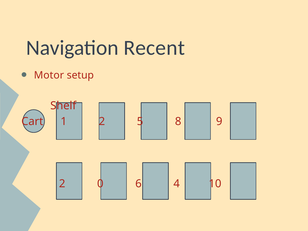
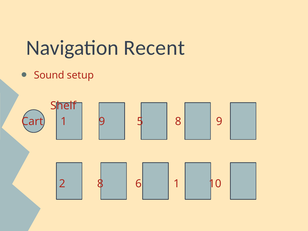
Motor: Motor -> Sound (49, 75)
1 2: 2 -> 9 (102, 121)
2 0: 0 -> 8 (100, 184)
6 4: 4 -> 1 (177, 184)
